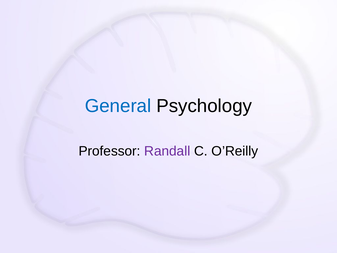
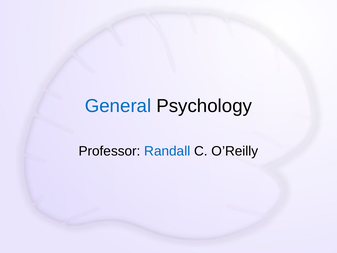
Randall colour: purple -> blue (167, 151)
